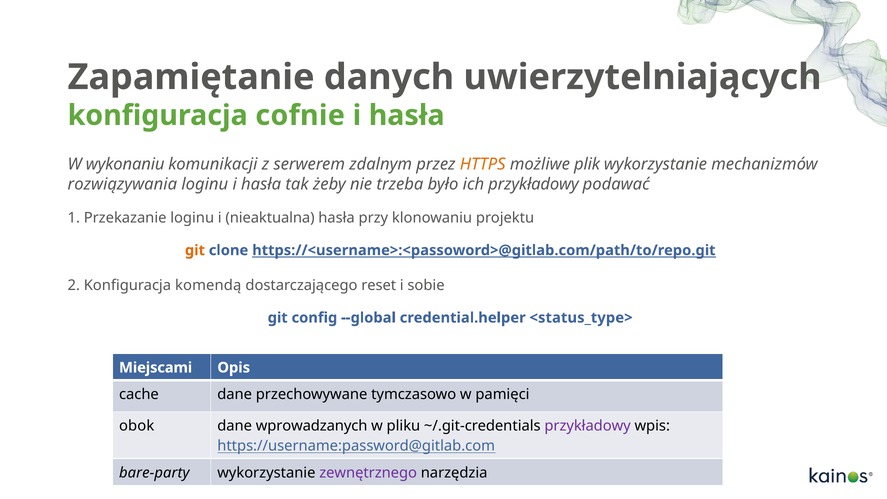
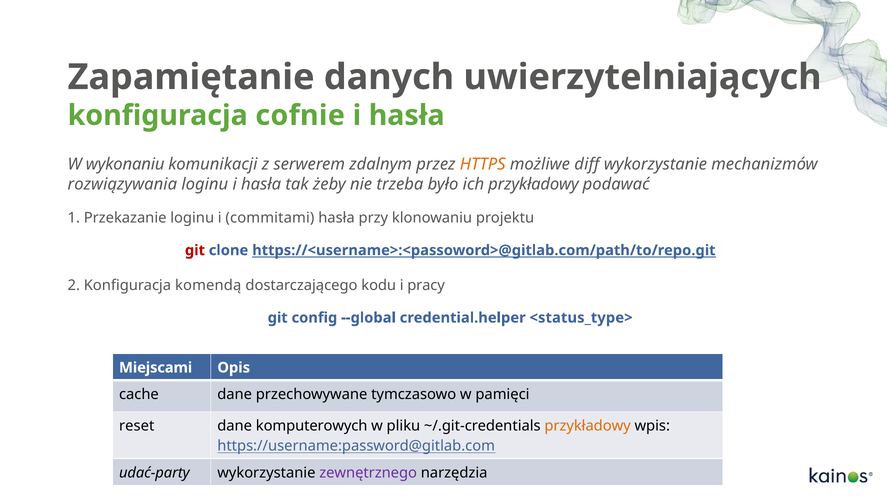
plik: plik -> diff (587, 164)
nieaktualna: nieaktualna -> commitami (270, 218)
git colour: orange -> red (195, 250)
reset: reset -> kodu (379, 285)
sobie: sobie -> pracy (426, 285)
obok: obok -> reset (137, 426)
wprowadzanych: wprowadzanych -> komputerowych (312, 426)
przykładowy colour: purple -> orange (588, 426)
bare-party: bare-party -> udać-party (154, 473)
